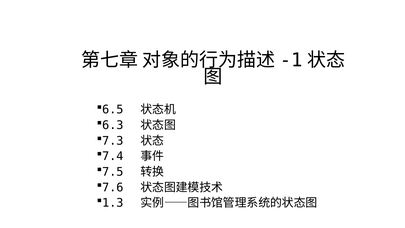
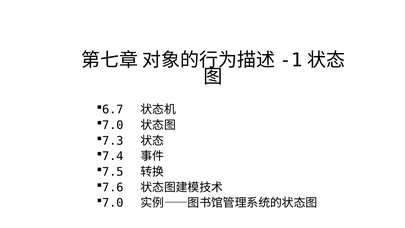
6.5: 6.5 -> 6.7 (113, 110)
6.3: 6.3 -> 7.0 (113, 125)
1.3: 1.3 -> 7.0 (113, 203)
